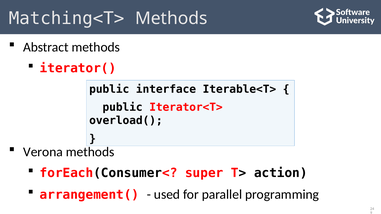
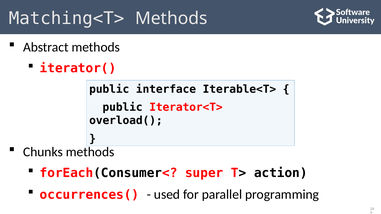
Verona: Verona -> Chunks (43, 152)
arrangement(: arrangement( -> occurrences( (89, 195)
